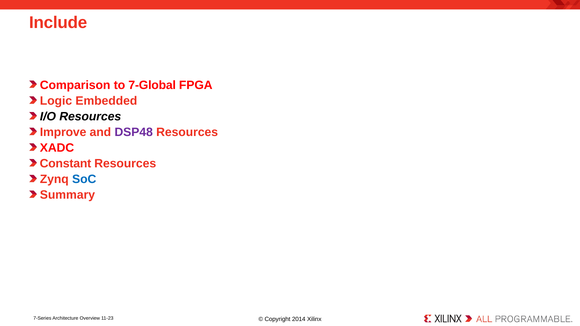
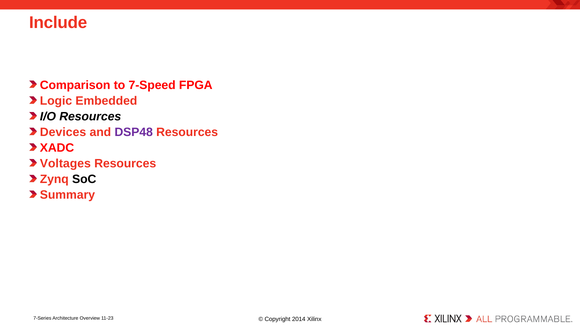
7-Global: 7-Global -> 7-Speed (152, 85)
Improve: Improve -> Devices (63, 132)
Constant: Constant -> Voltages (65, 164)
SoC colour: blue -> black (84, 179)
